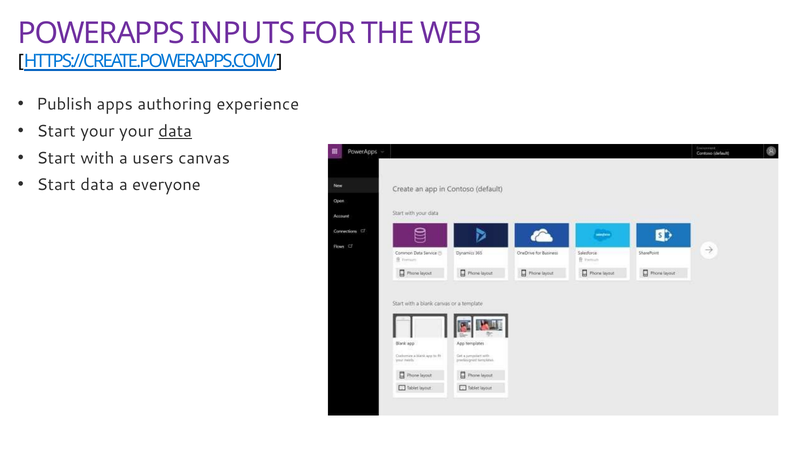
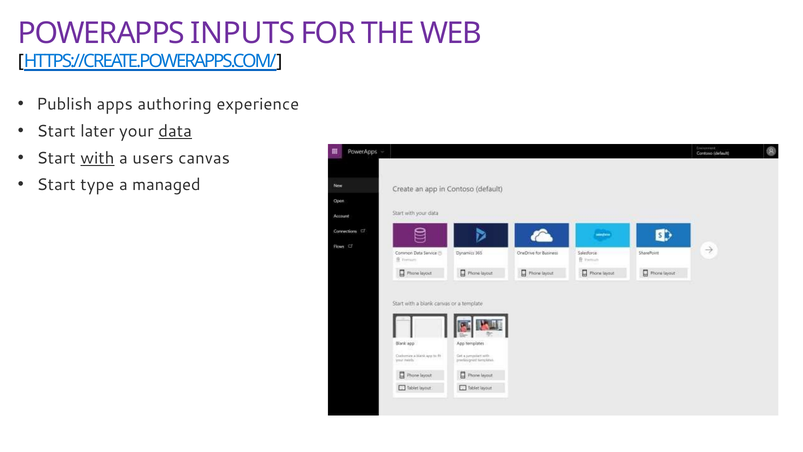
Start your: your -> later (97, 131)
with underline: none -> present (97, 158)
Start data: data -> type (97, 185)
everyone: everyone -> managed (166, 185)
